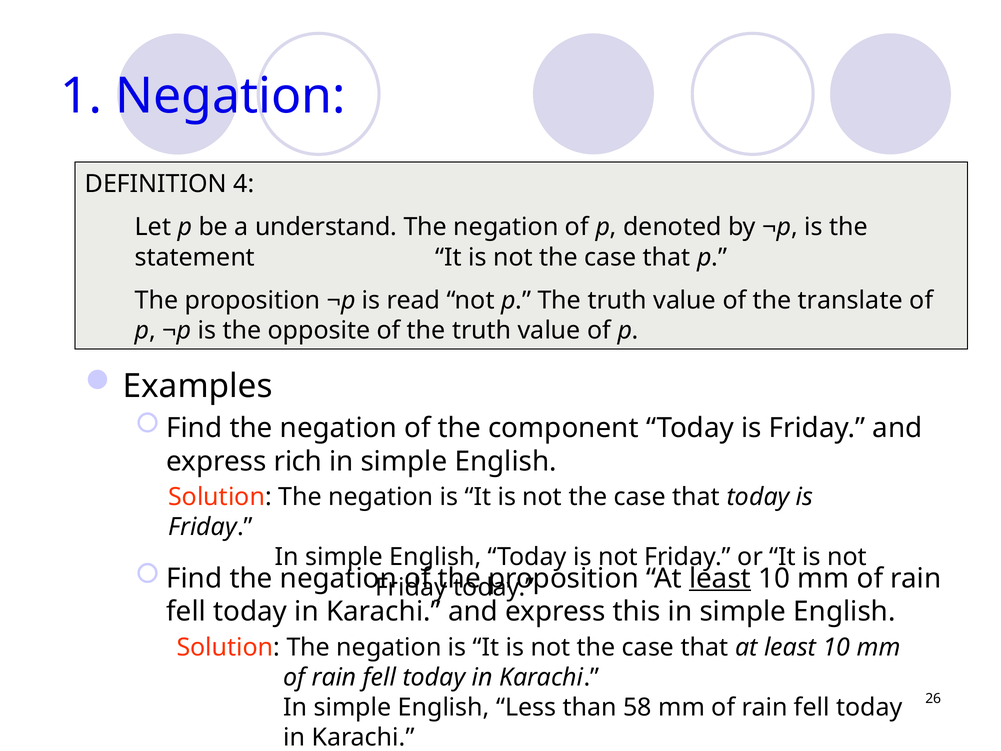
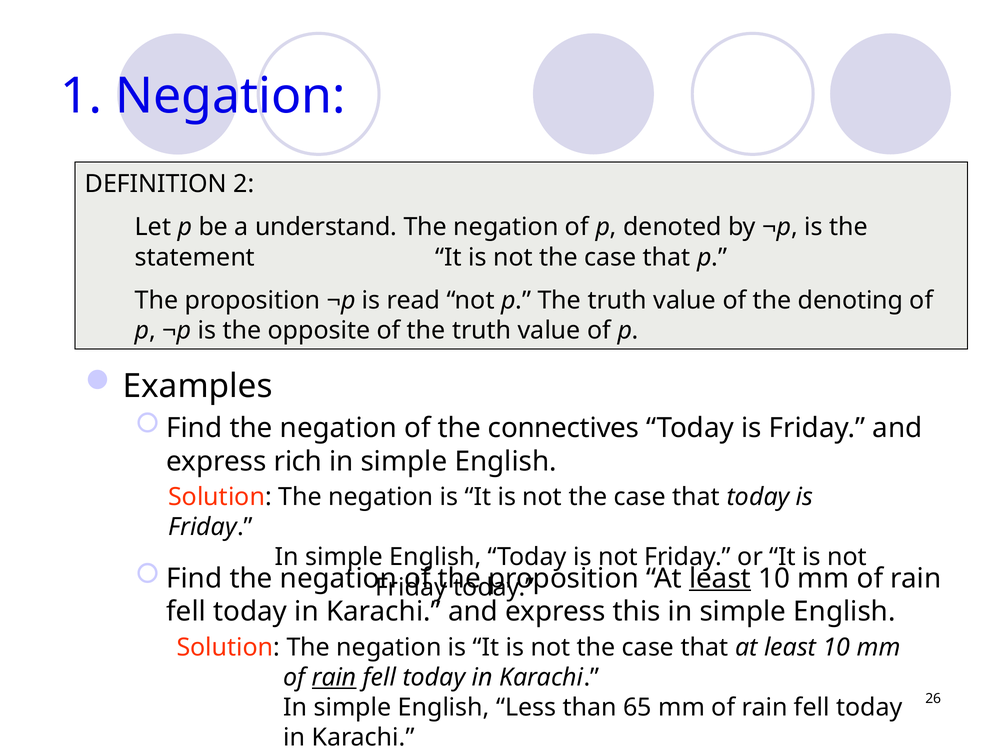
4: 4 -> 2 (244, 184)
translate: translate -> denoting (850, 301)
component: component -> connectives (564, 428)
rain underline: none -> present (334, 677)
58: 58 -> 65 (637, 707)
